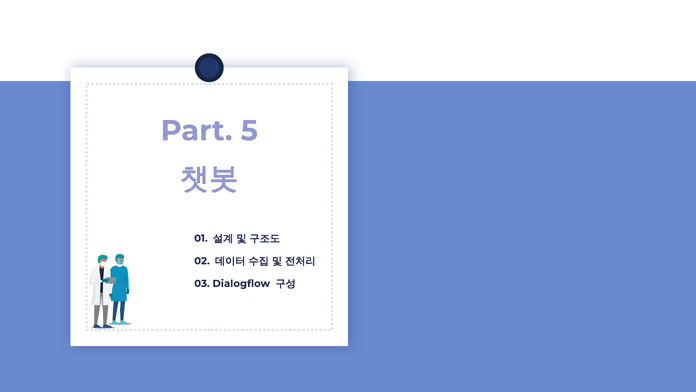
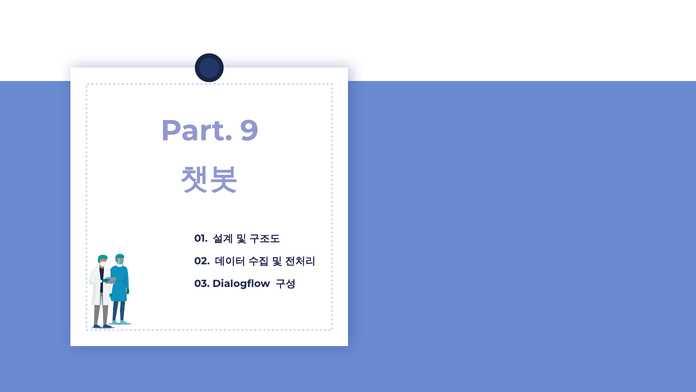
5: 5 -> 9 (249, 131)
